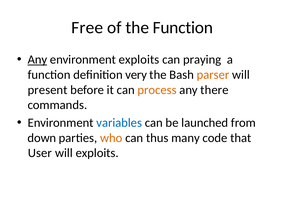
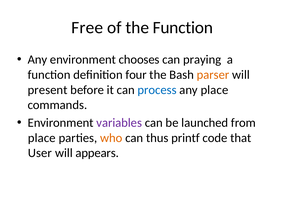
Any underline: present -> none (37, 60)
environment exploits: exploits -> chooses (139, 60)
very: very -> four (136, 75)
process colour: orange -> blue (157, 90)
any there: there -> place (214, 90)
variables colour: blue -> purple (119, 123)
down: down -> place (42, 138)
many: many -> printf (186, 138)
will exploits: exploits -> appears (97, 153)
